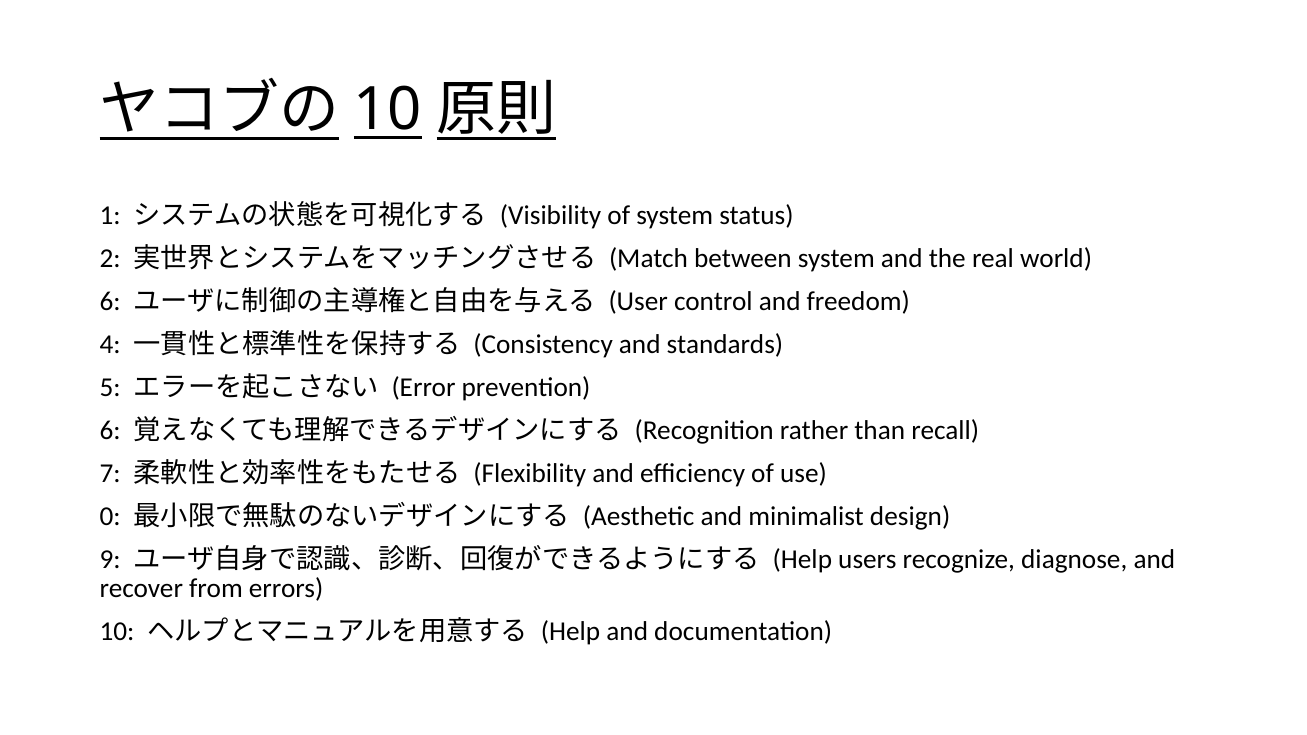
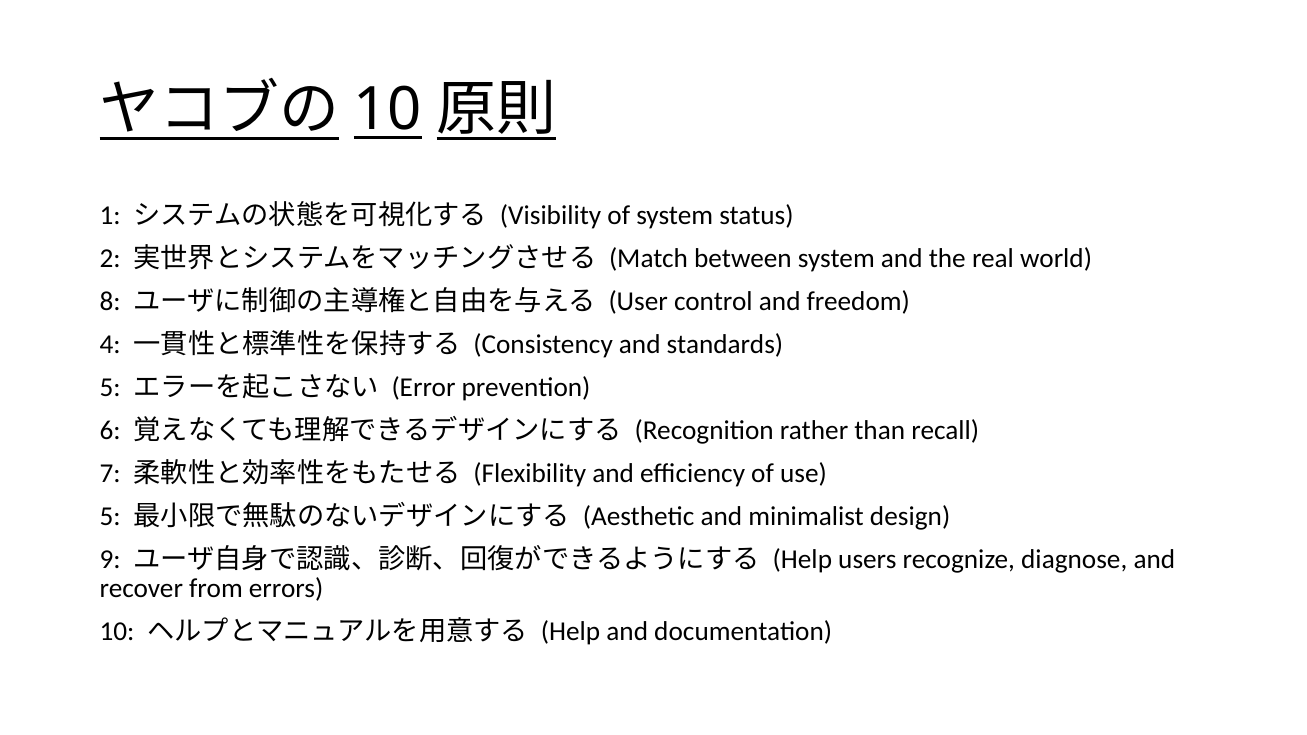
6: 6 -> 8 (110, 301)
0: 0 -> 5 (110, 516)
